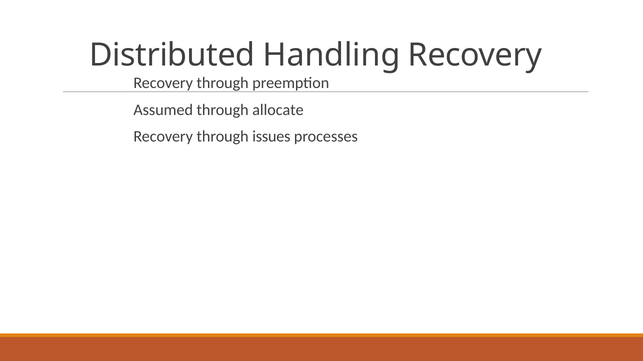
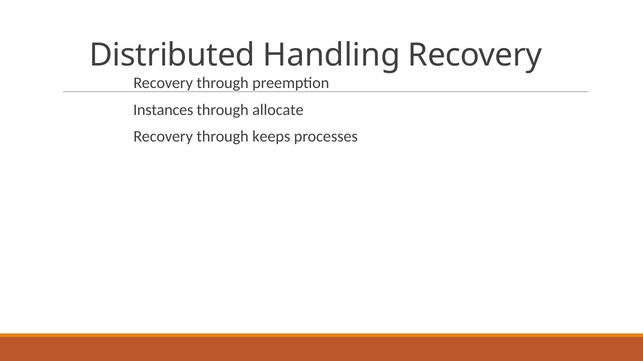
Assumed: Assumed -> Instances (163, 110)
issues: issues -> keeps (271, 137)
